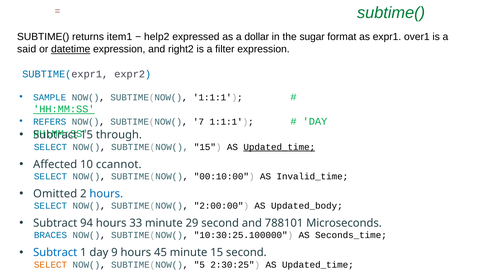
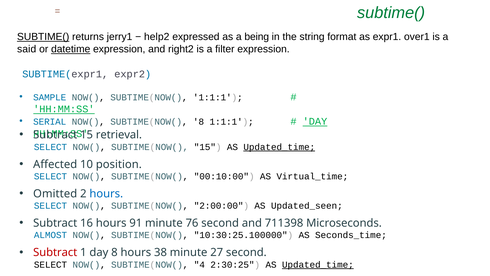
SUBTIME( underline: none -> present (43, 37)
item1: item1 -> jerry1 (120, 37)
dollar: dollar -> being (257, 37)
sugar: sugar -> string (312, 37)
REFERS: REFERS -> SERIAL (50, 122)
SUBTIME(NOW( 7: 7 -> 8 (199, 122)
DAY underline: none -> present (315, 121)
through: through -> retrieval (119, 135)
ccannot: ccannot -> position (119, 164)
Invalid_time: Invalid_time -> Virtual_time (312, 176)
Updated_body: Updated_body -> Updated_seen (307, 206)
94: 94 -> 16 (87, 223)
33: 33 -> 91 (136, 223)
29: 29 -> 76 (192, 223)
788101: 788101 -> 711398 (284, 223)
BRACES: BRACES -> ALMOST (51, 235)
Subtract colour: blue -> red (55, 252)
day 9: 9 -> 8 (114, 252)
45: 45 -> 38 (161, 252)
minute 15: 15 -> 27 (217, 252)
SELECT colour: orange -> black (51, 264)
5: 5 -> 4 (199, 264)
Updated_time underline: none -> present (318, 264)
